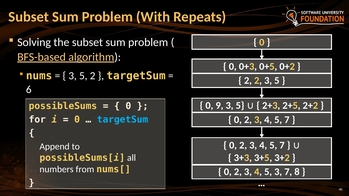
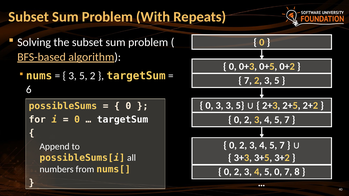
2: 2 -> 7 (248, 81)
0 9: 9 -> 3 (219, 106)
targetSum colour: light blue -> white (123, 120)
5 3: 3 -> 0 (278, 172)
